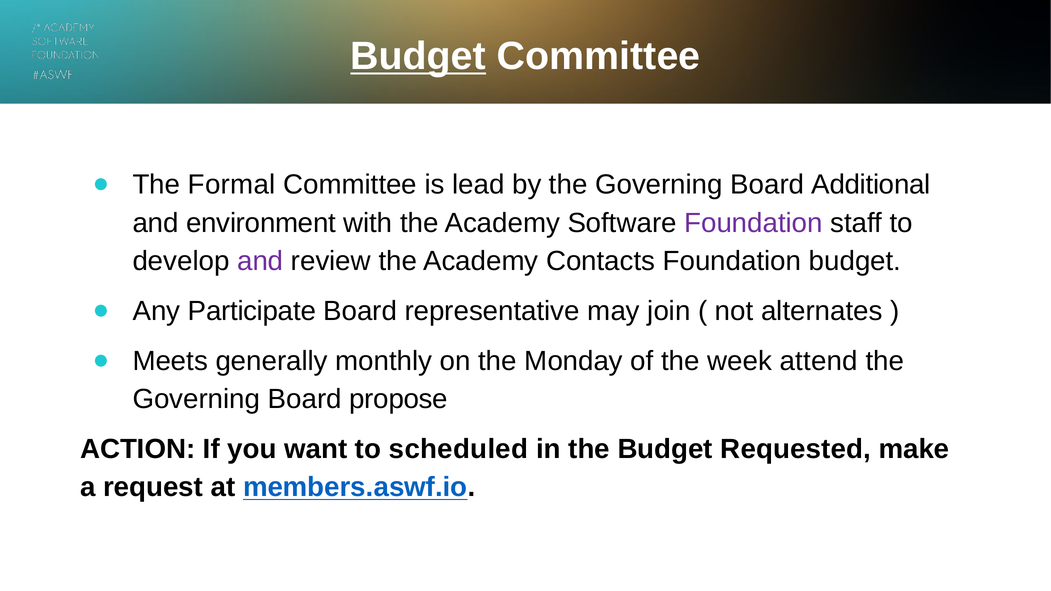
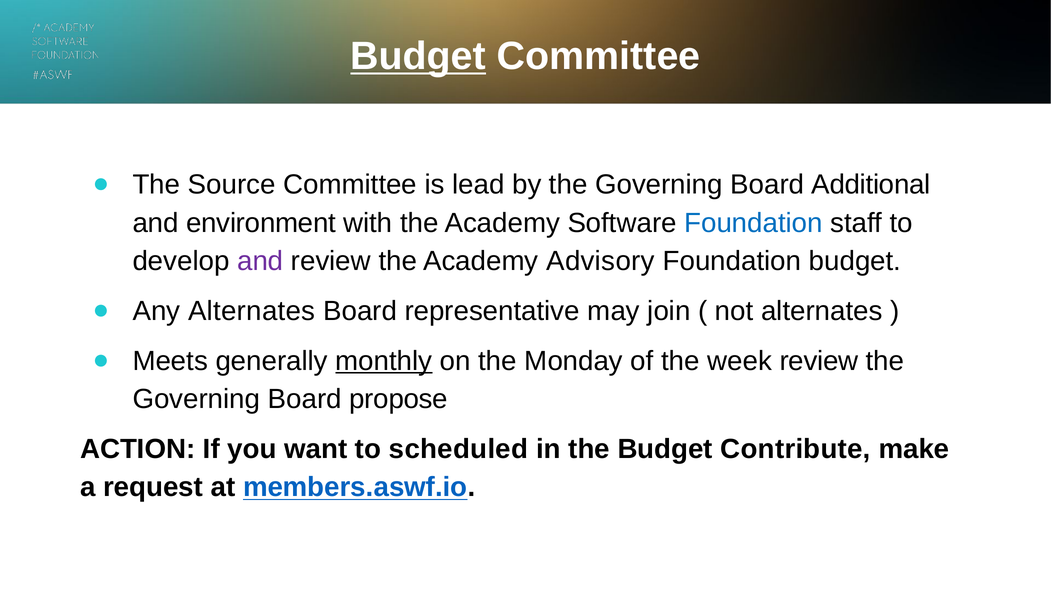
Formal: Formal -> Source (232, 185)
Foundation colour: purple -> blue (753, 223)
Contacts: Contacts -> Advisory (600, 261)
Any Participate: Participate -> Alternates (252, 311)
monthly underline: none -> present (384, 361)
week attend: attend -> review (819, 361)
Requested: Requested -> Contribute (796, 449)
